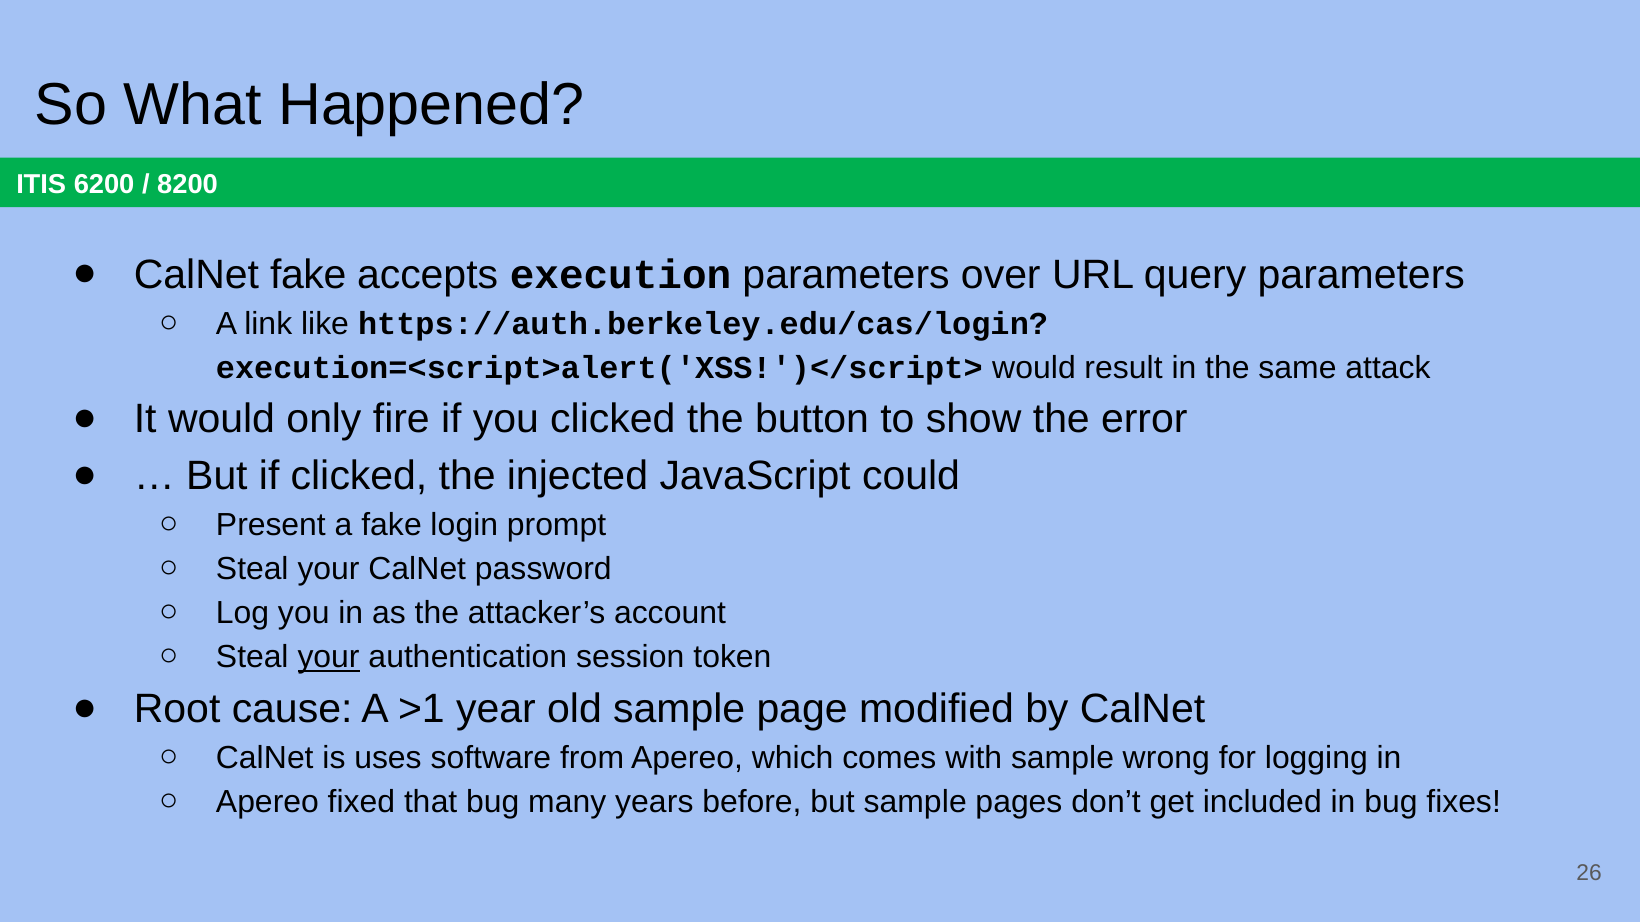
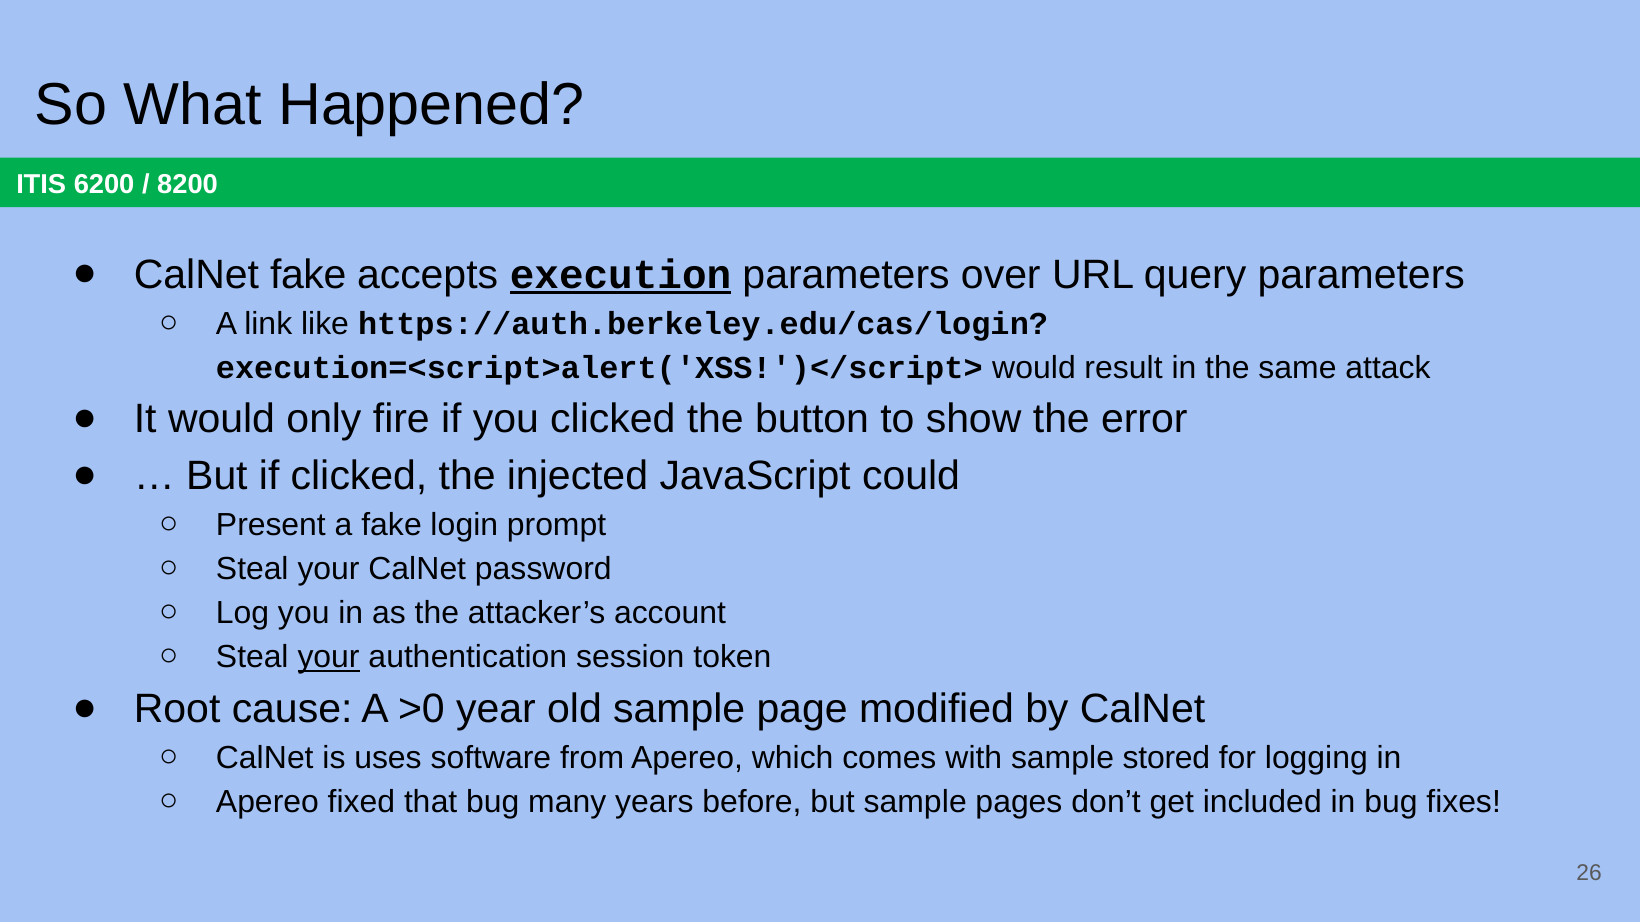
execution underline: none -> present (621, 275)
>1: >1 -> >0 (421, 709)
wrong: wrong -> stored (1166, 758)
